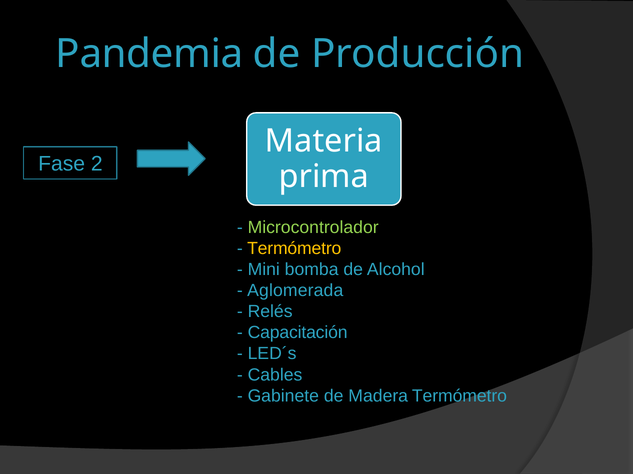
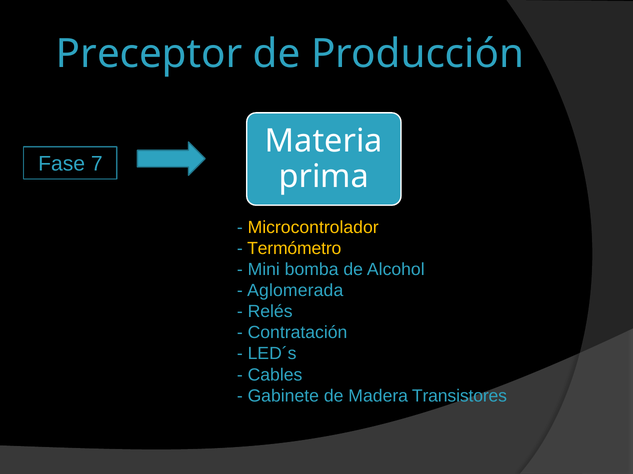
Pandemia: Pandemia -> Preceptor (149, 54)
2: 2 -> 7 (97, 164)
Microcontrolador colour: light green -> yellow (313, 228)
Capacitación: Capacitación -> Contratación (297, 333)
Madera Termómetro: Termómetro -> Transistores (459, 396)
